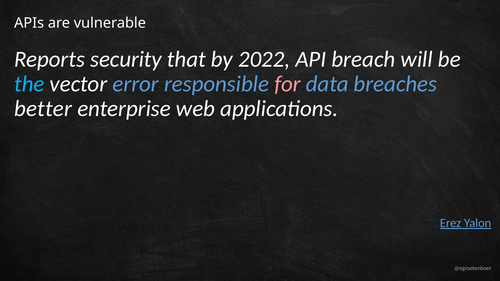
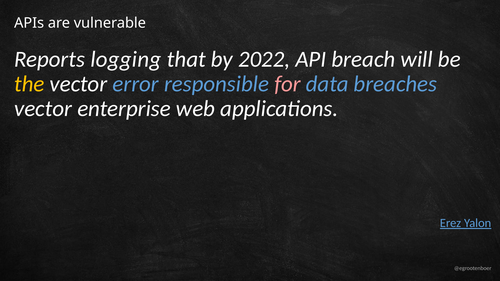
security: security -> logging (126, 59)
the colour: light blue -> yellow (29, 84)
better: better -> vector (43, 109)
